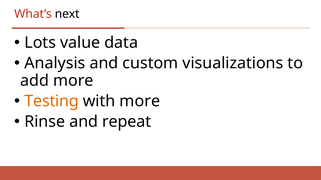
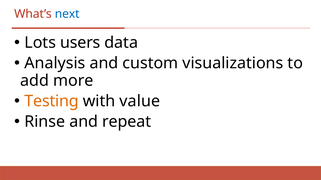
next colour: black -> blue (67, 14)
value: value -> users (80, 43)
with more: more -> value (140, 101)
